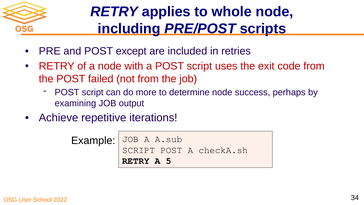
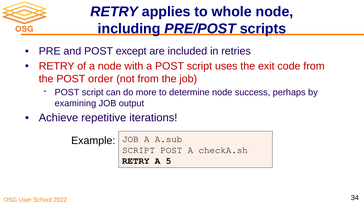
failed: failed -> order (101, 79)
